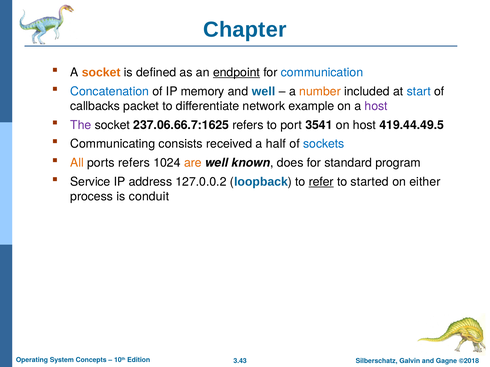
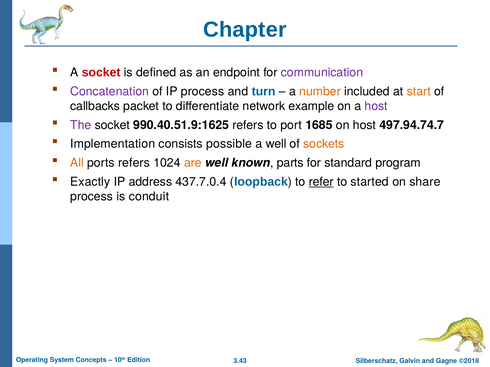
socket colour: orange -> red (101, 73)
endpoint underline: present -> none (236, 73)
communication colour: blue -> purple (322, 73)
Concatenation colour: blue -> purple (110, 91)
IP memory: memory -> process (203, 91)
and well: well -> turn (264, 91)
start colour: blue -> orange (419, 91)
237.06.66.7:1625: 237.06.66.7:1625 -> 990.40.51.9:1625 (181, 125)
3541: 3541 -> 1685 (319, 125)
419.44.49.5: 419.44.49.5 -> 497.94.74.7 (412, 125)
Communicating: Communicating -> Implementation (113, 144)
received: received -> possible (229, 144)
a half: half -> well (276, 144)
sockets colour: blue -> orange (324, 144)
does: does -> parts (290, 163)
Service: Service -> Exactly (90, 182)
127.0.0.2: 127.0.0.2 -> 437.7.0.4 (201, 182)
either: either -> share (425, 182)
